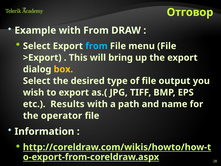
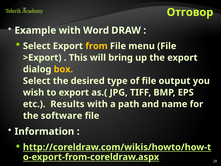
with From: From -> Word (96, 30)
from colour: light blue -> yellow (97, 46)
operator: operator -> software (62, 116)
